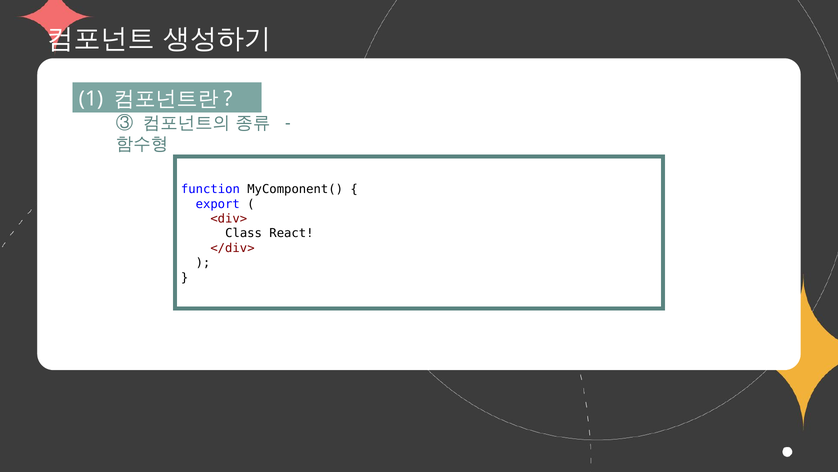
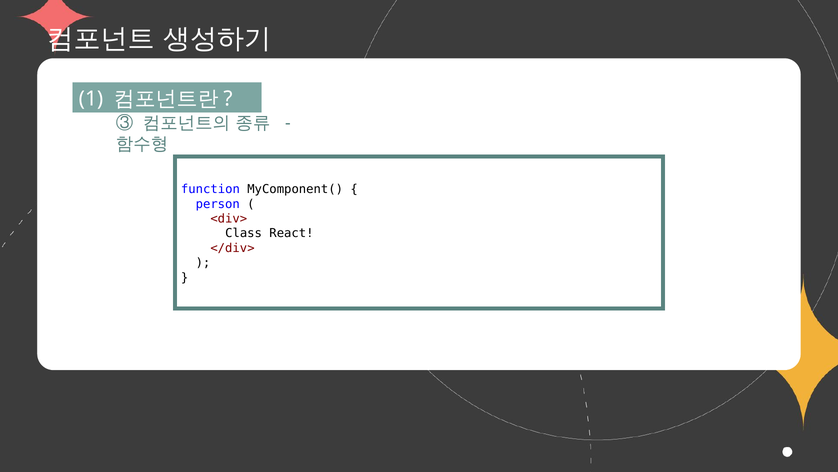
export: export -> person (218, 204)
